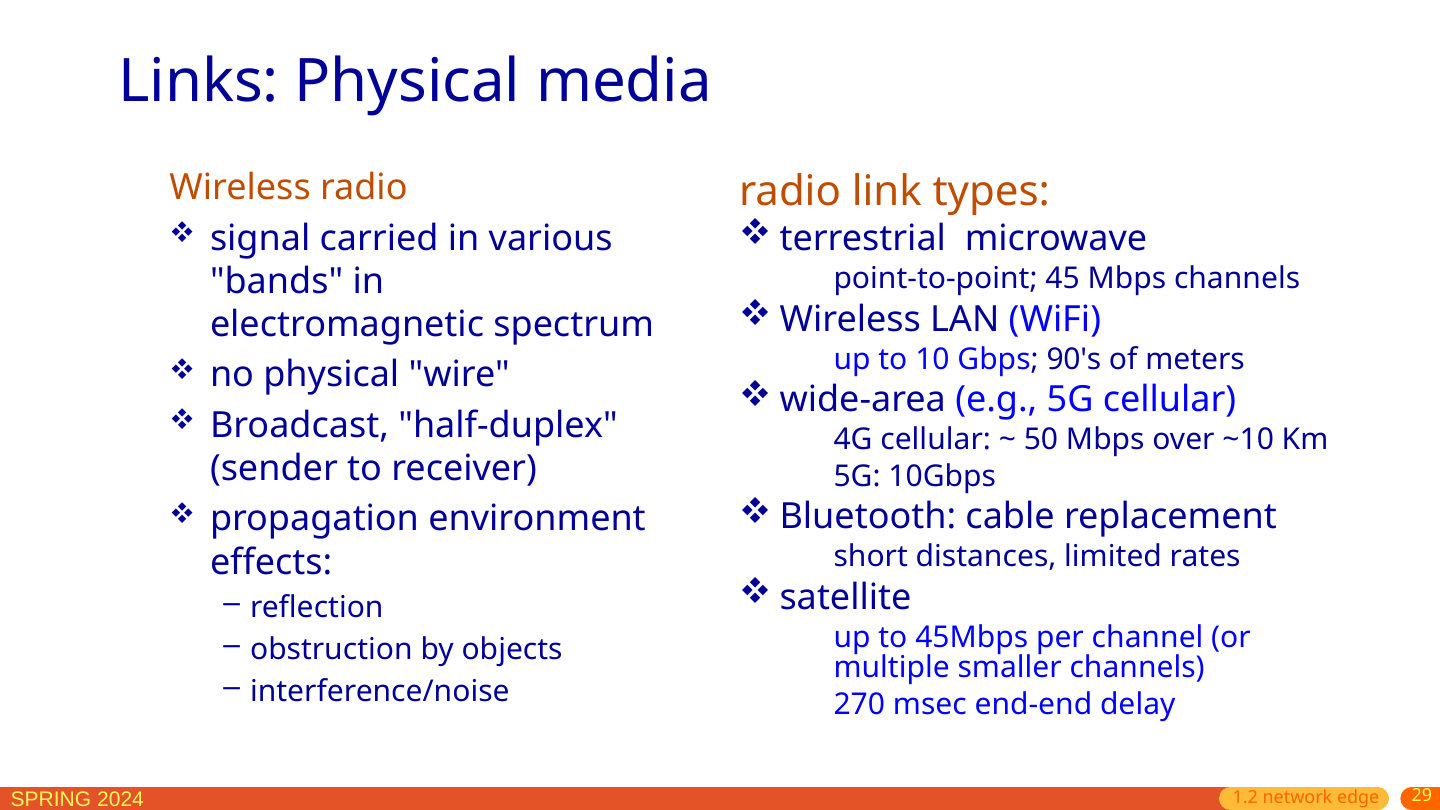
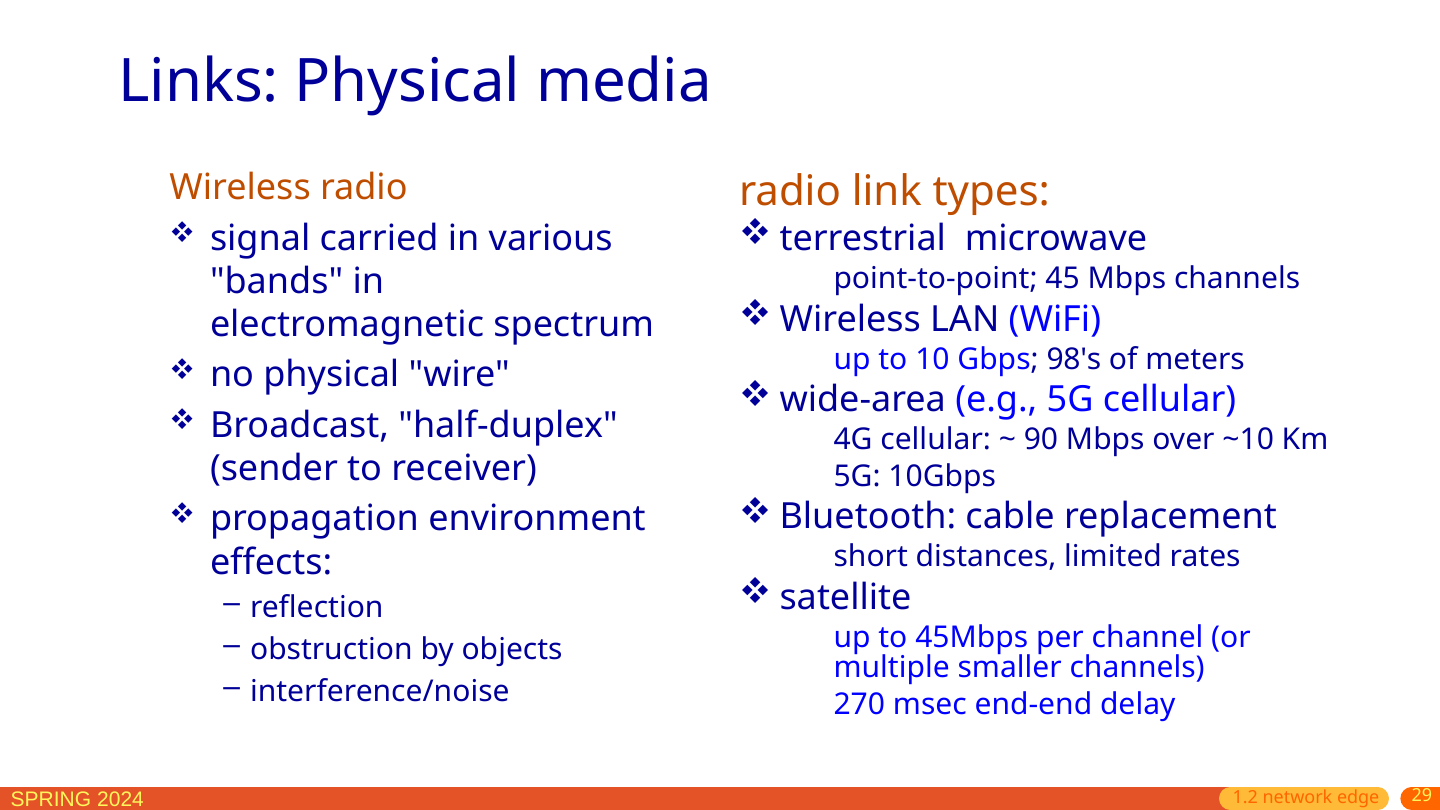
90's: 90's -> 98's (1074, 359)
50: 50 -> 90 (1041, 440)
